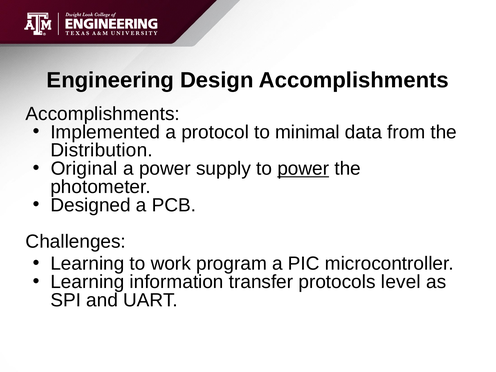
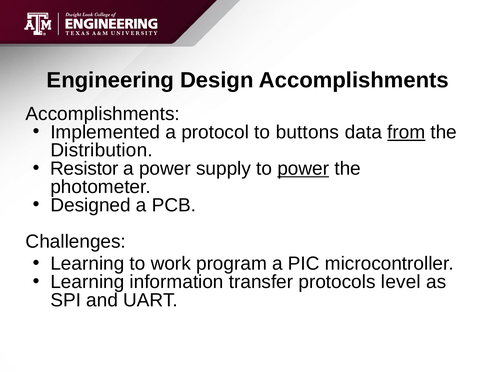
minimal: minimal -> buttons (307, 132)
from underline: none -> present (406, 132)
Original: Original -> Resistor (84, 169)
